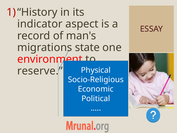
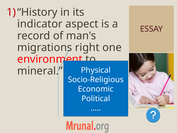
state: state -> right (87, 47)
reserve: reserve -> mineral (40, 71)
